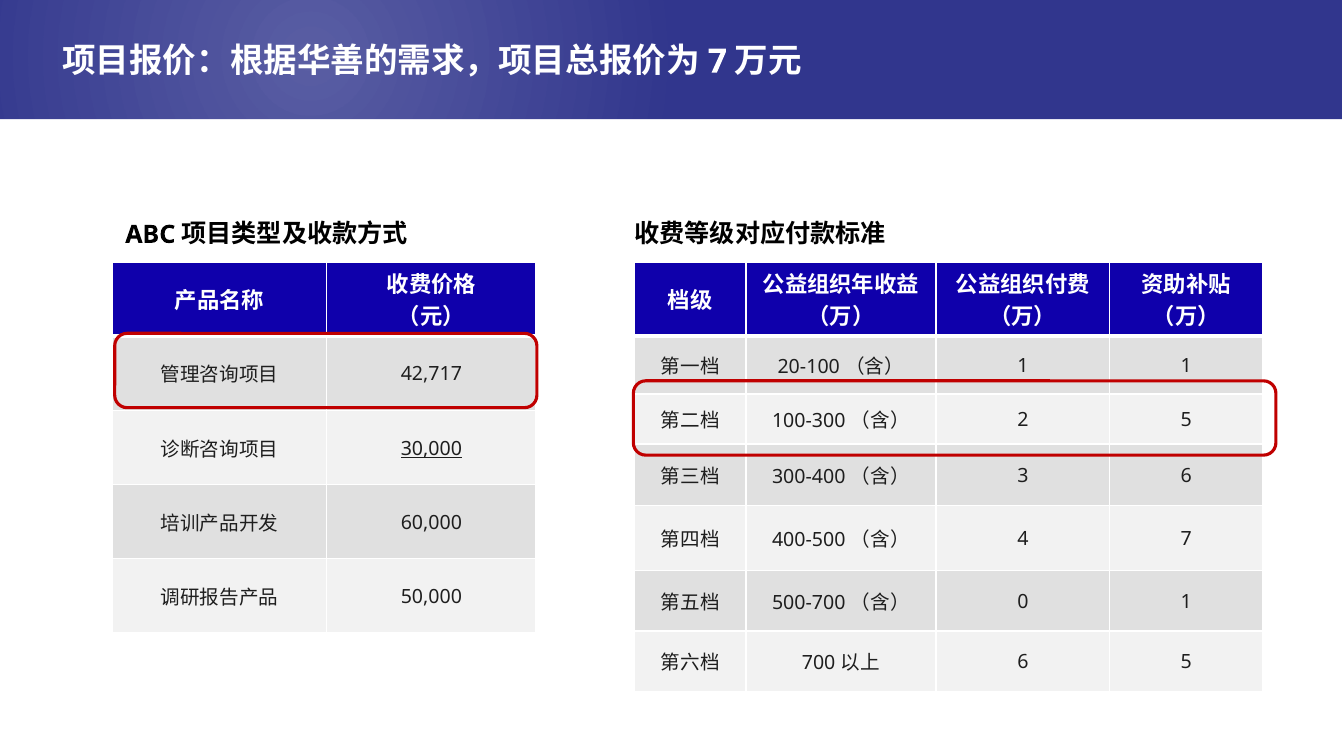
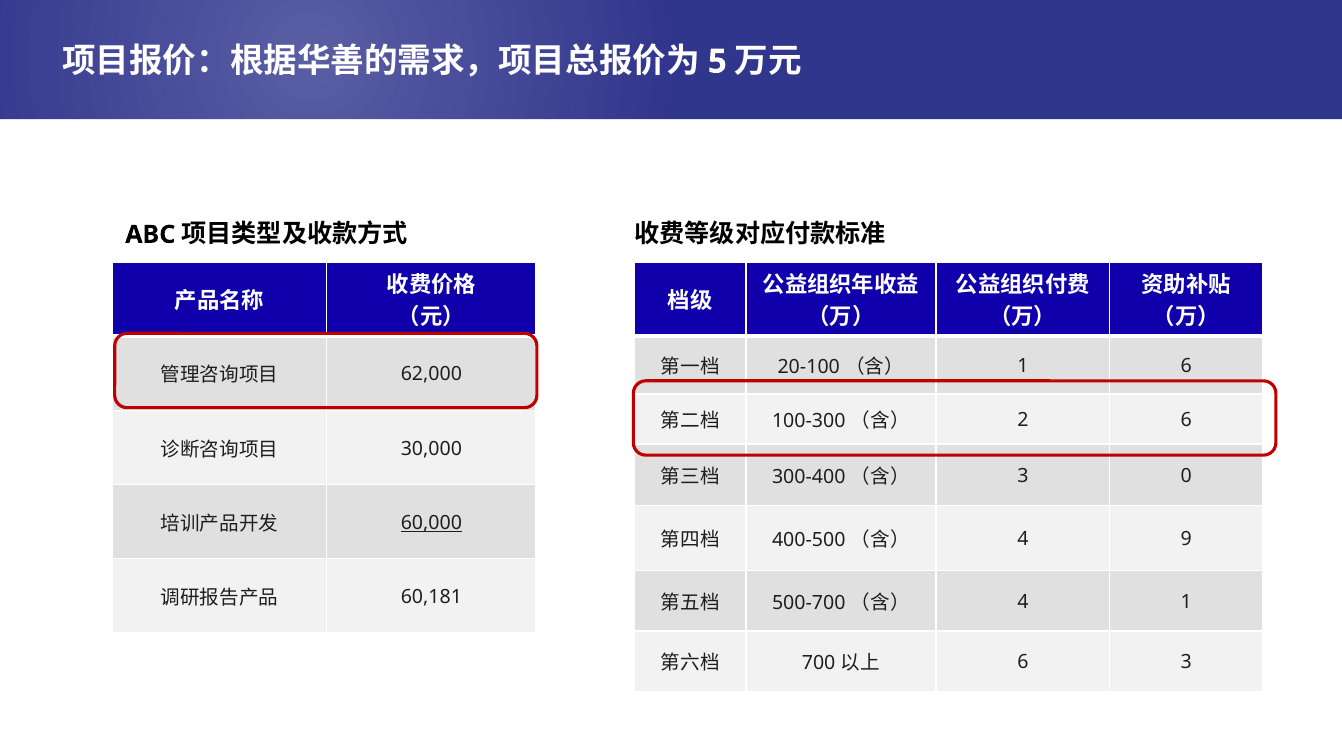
7: 7 -> 5 (717, 62)
1 1: 1 -> 6 (1186, 366)
42,717: 42,717 -> 62,000 (431, 374)
2 5: 5 -> 6 (1186, 420)
30,000 underline: present -> none (431, 449)
3 6: 6 -> 0 (1186, 476)
60,000 underline: none -> present (431, 523)
4 7: 7 -> 9 (1186, 539)
50,000: 50,000 -> 60,181 (431, 597)
0: 0 -> 4 (1023, 602)
6 5: 5 -> 3 (1186, 662)
